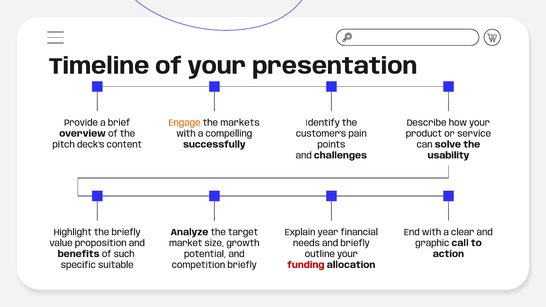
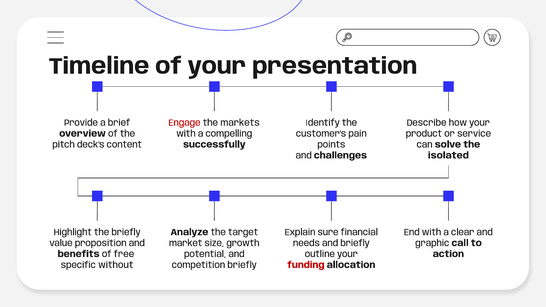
Engage colour: orange -> red (185, 123)
usability: usability -> isolated (448, 156)
year: year -> sure (328, 232)
such: such -> free (124, 254)
suitable: suitable -> without (116, 265)
